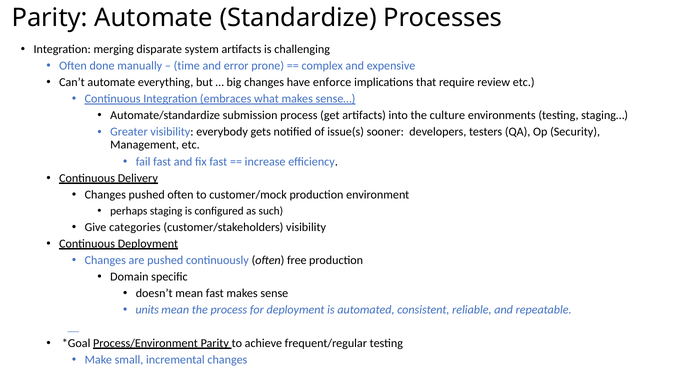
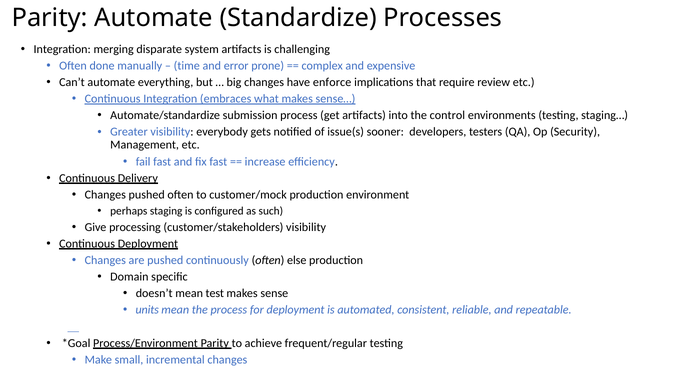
culture: culture -> control (447, 115)
categories: categories -> processing (135, 227)
free: free -> else (297, 260)
mean fast: fast -> test (215, 293)
